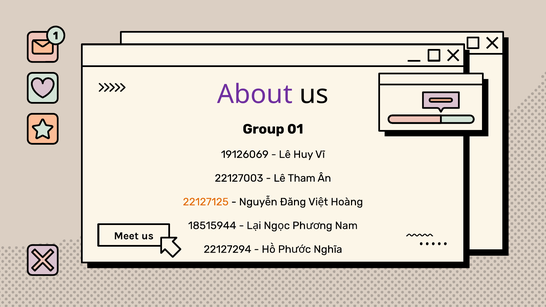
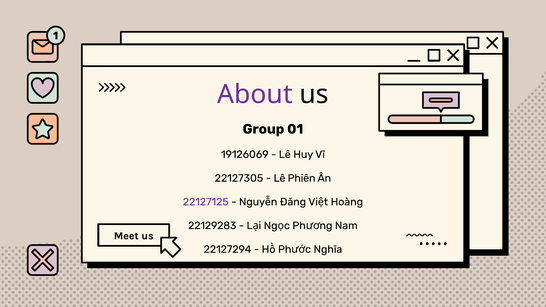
22127003: 22127003 -> 22127305 (239, 178)
Tham: Tham -> Phiên (302, 178)
22127125 colour: orange -> purple (206, 202)
18515944: 18515944 -> 22129283 (212, 226)
